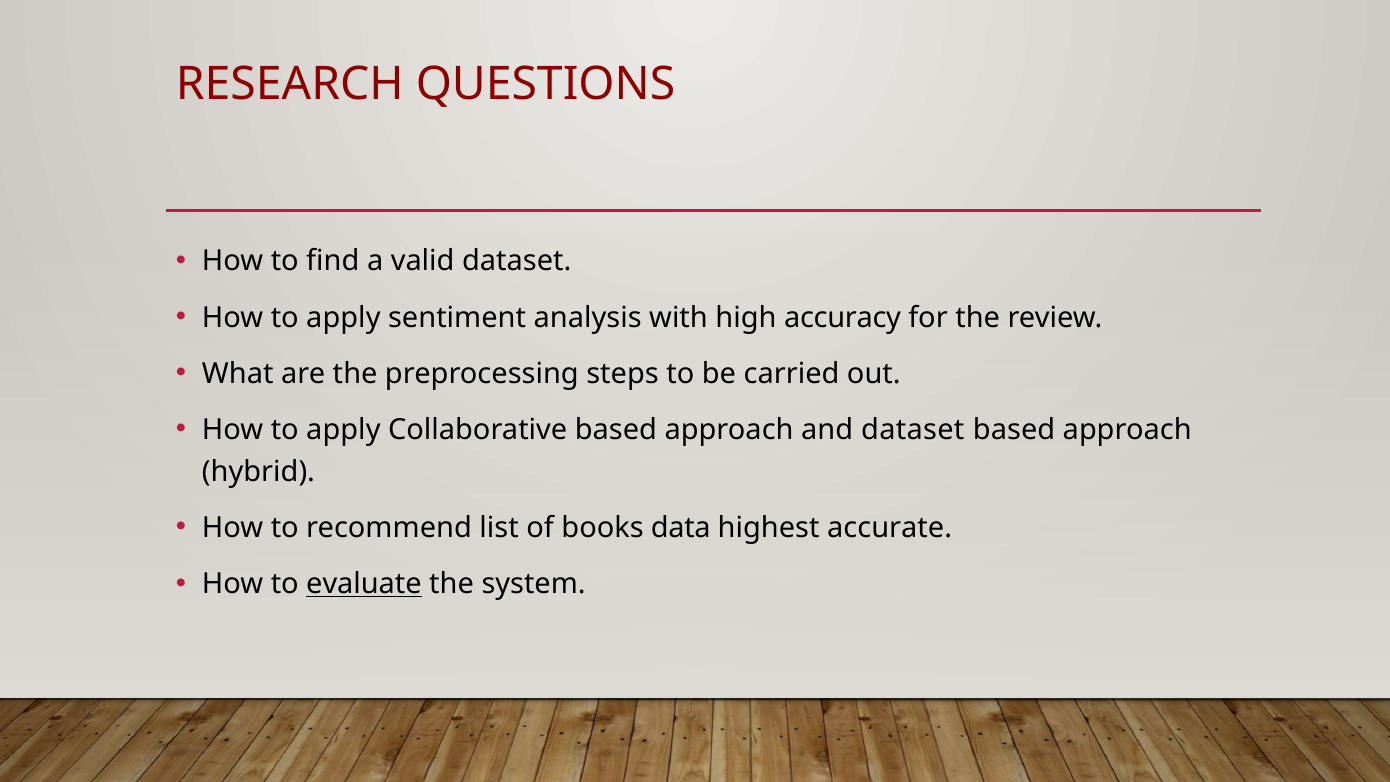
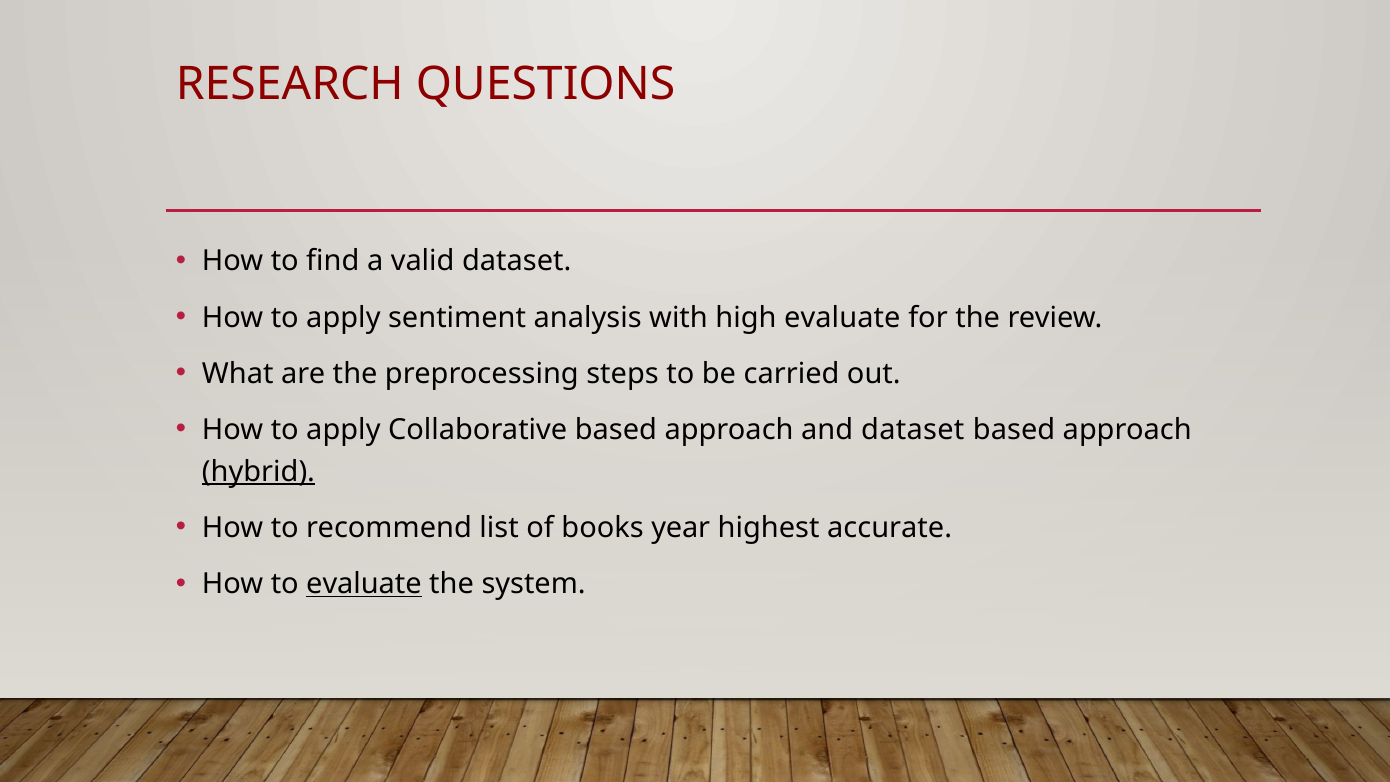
high accuracy: accuracy -> evaluate (842, 318)
hybrid underline: none -> present (258, 472)
data: data -> year (681, 528)
